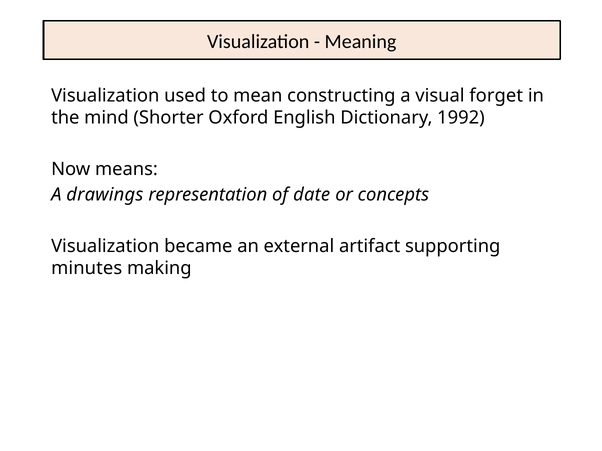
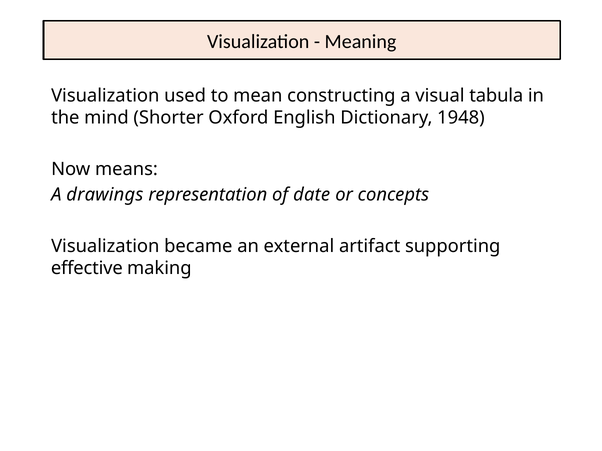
forget: forget -> tabula (496, 96)
1992: 1992 -> 1948 (461, 118)
minutes: minutes -> effective (87, 268)
